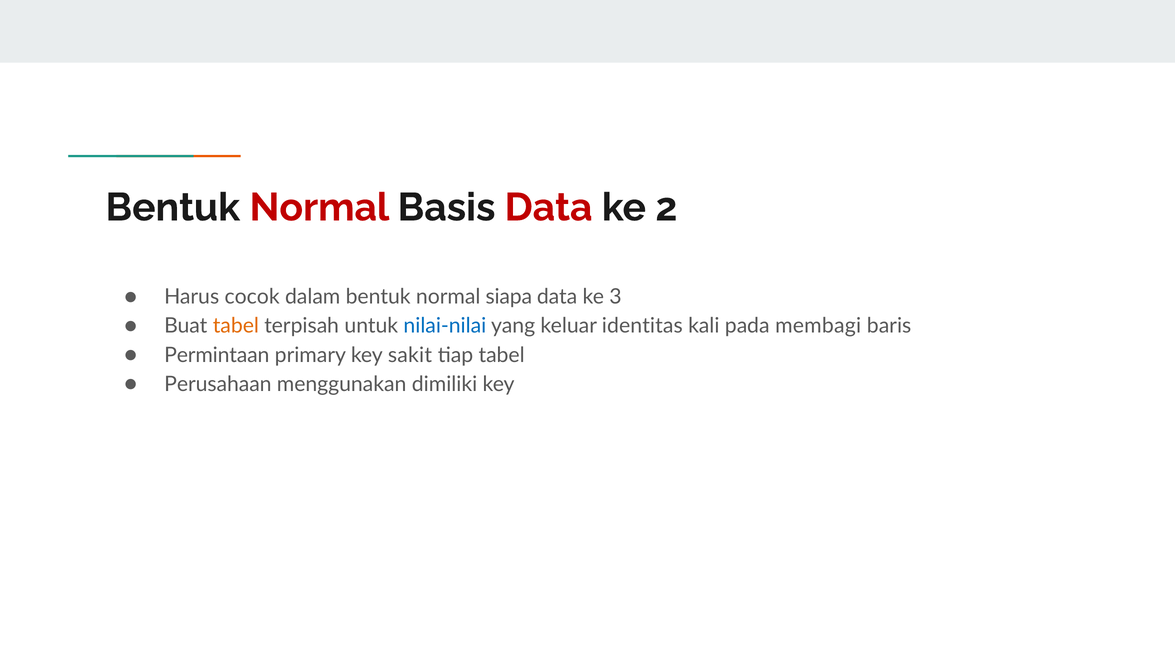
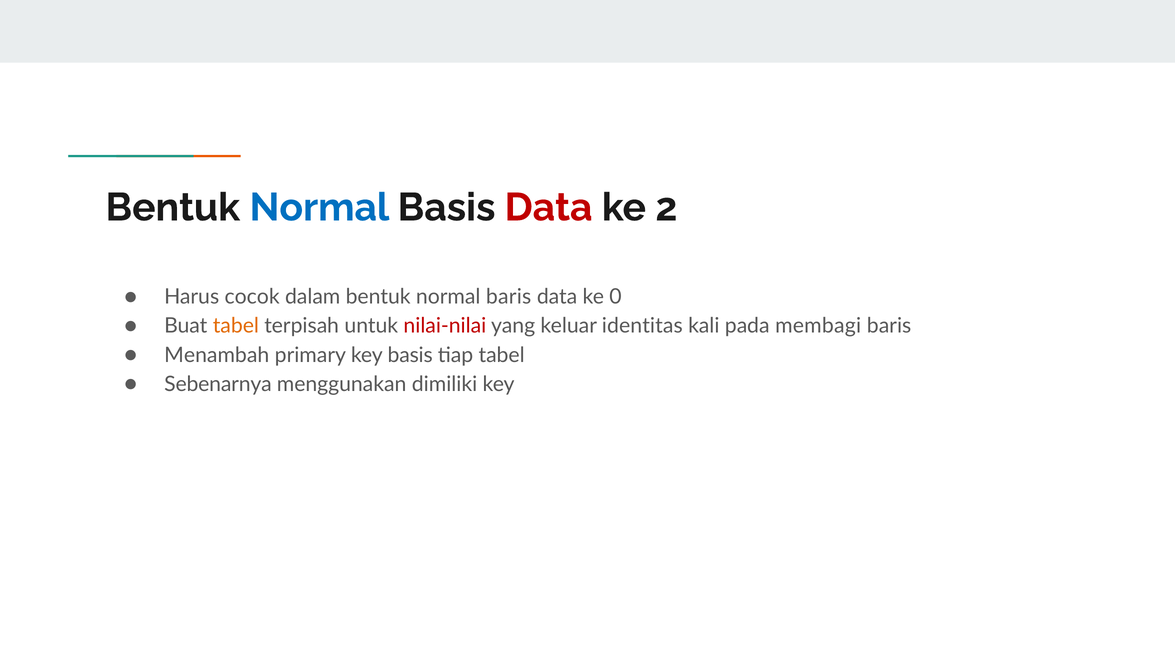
Normal colour: red -> blue (319, 207)
normal siapa: siapa -> baris (509, 297)
3: 3 -> 0 (616, 297)
nilai-nilai colour: blue -> red (445, 326)
Permintaan: Permintaan -> Menambah (217, 355)
key sakit: sakit -> basis (410, 355)
Perusahaan: Perusahaan -> Sebenarnya (218, 384)
